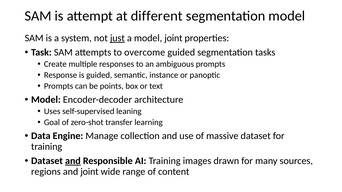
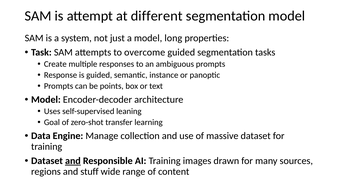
just underline: present -> none (117, 38)
model joint: joint -> long (173, 38)
and joint: joint -> stuff (90, 172)
